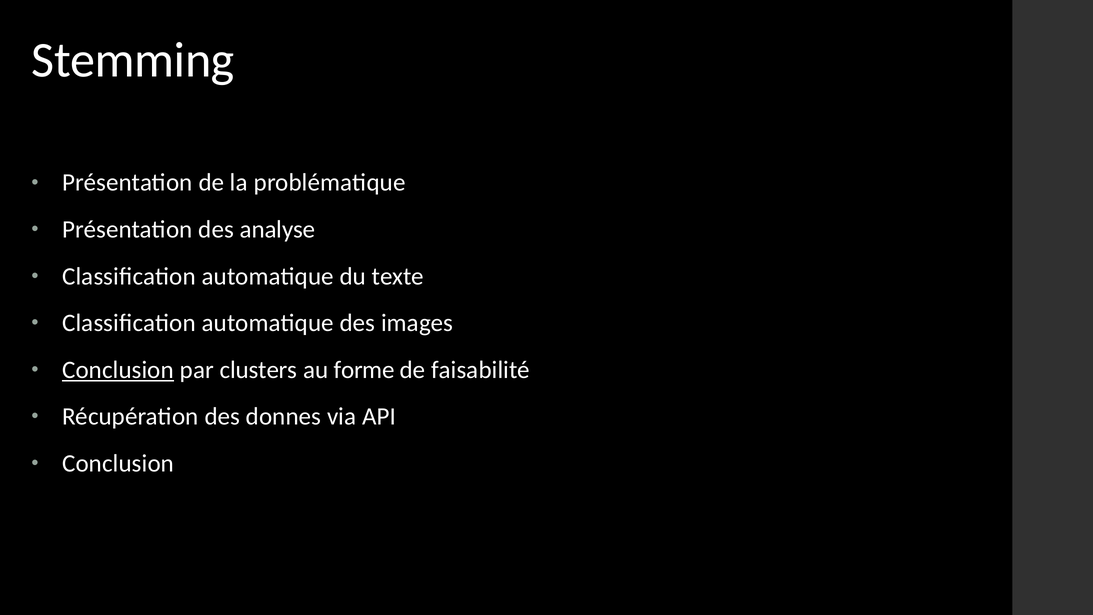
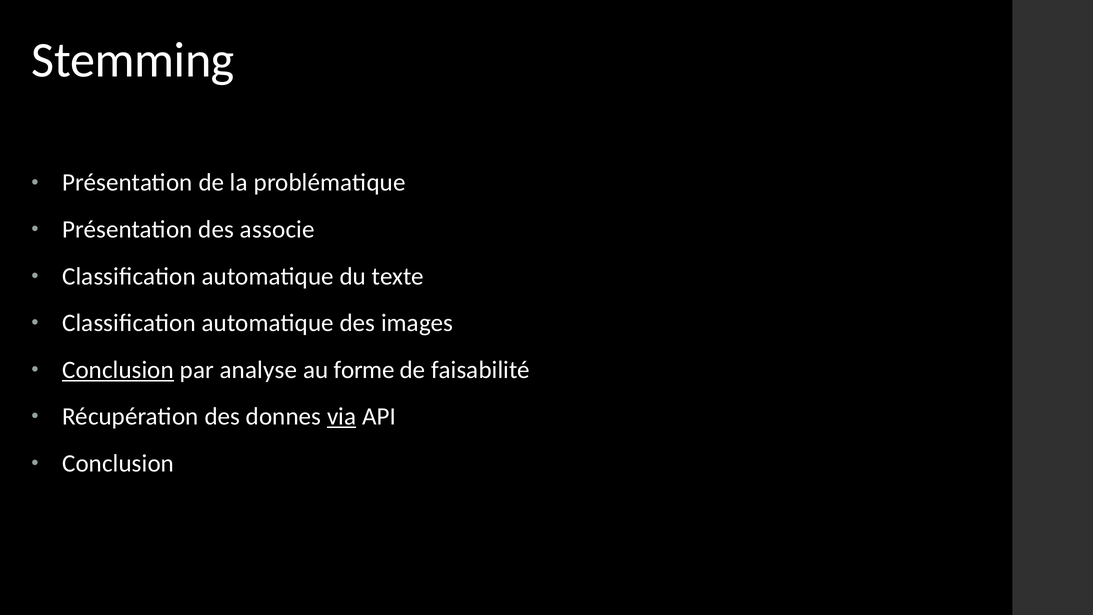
analyse: analyse -> associe (277, 229)
clusters: clusters -> analyse (258, 370)
via underline: none -> present (342, 416)
